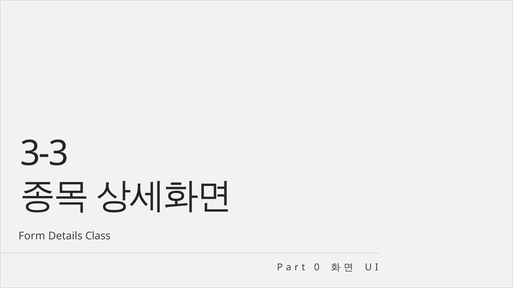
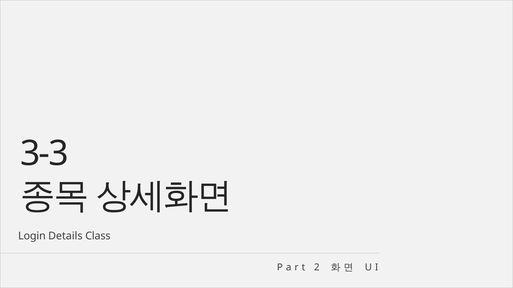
Form: Form -> Login (32, 236)
0: 0 -> 2 (317, 268)
